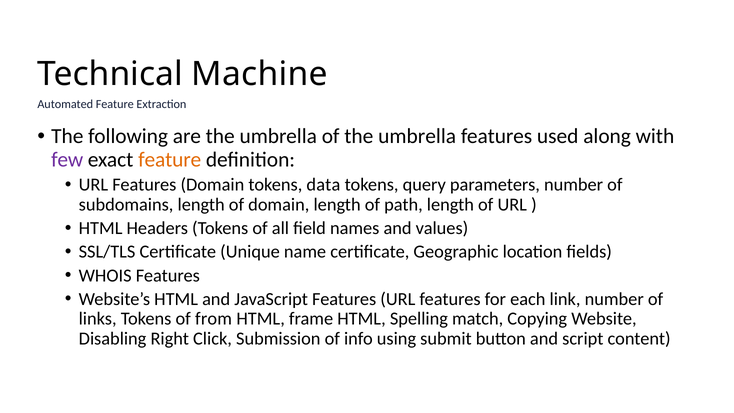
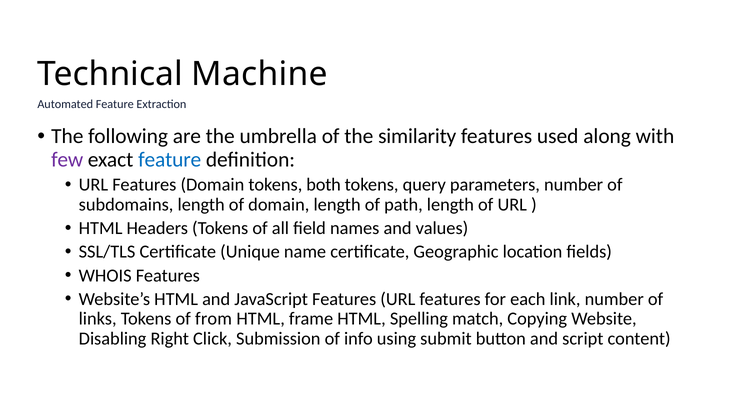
of the umbrella: umbrella -> similarity (417, 136)
feature colour: orange -> blue (170, 159)
data: data -> both (324, 185)
